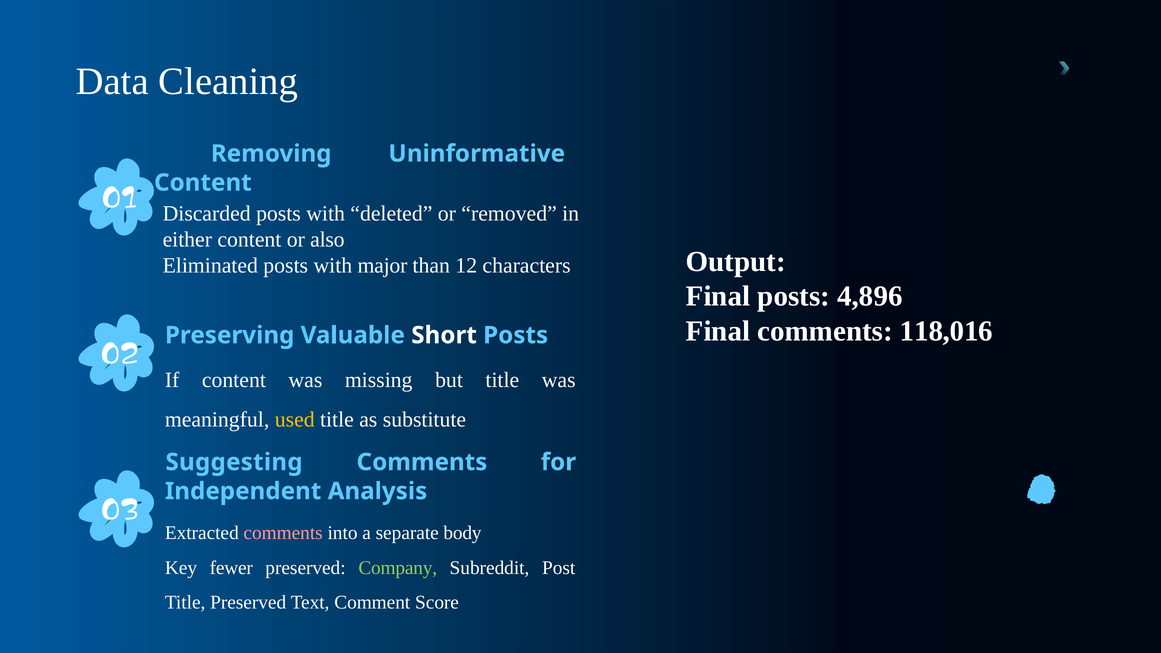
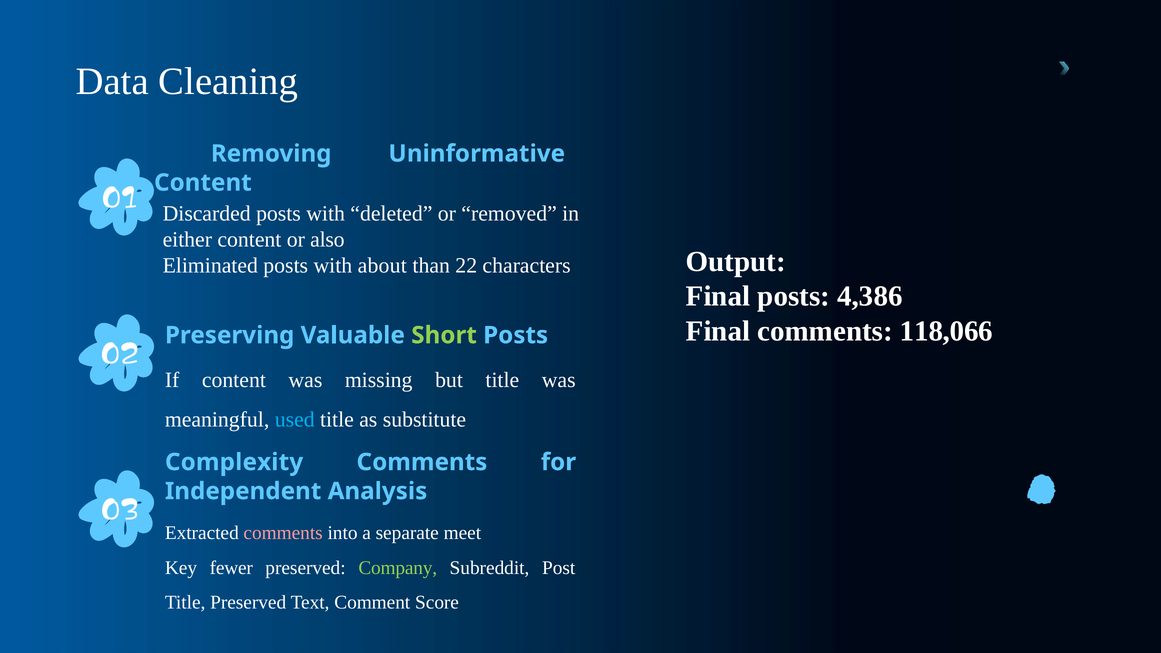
major: major -> about (382, 266)
12: 12 -> 22 (466, 266)
4,896: 4,896 -> 4,386 (870, 296)
118,016: 118,016 -> 118,066 (946, 331)
Short colour: white -> light green (444, 335)
used colour: yellow -> light blue (295, 419)
Suggesting: Suggesting -> Complexity (234, 462)
body: body -> meet (462, 533)
